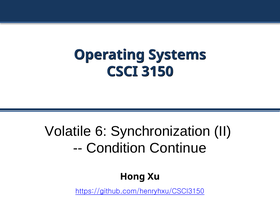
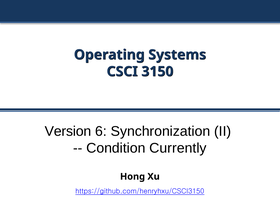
Volatile: Volatile -> Version (68, 131)
Continue: Continue -> Currently (178, 148)
